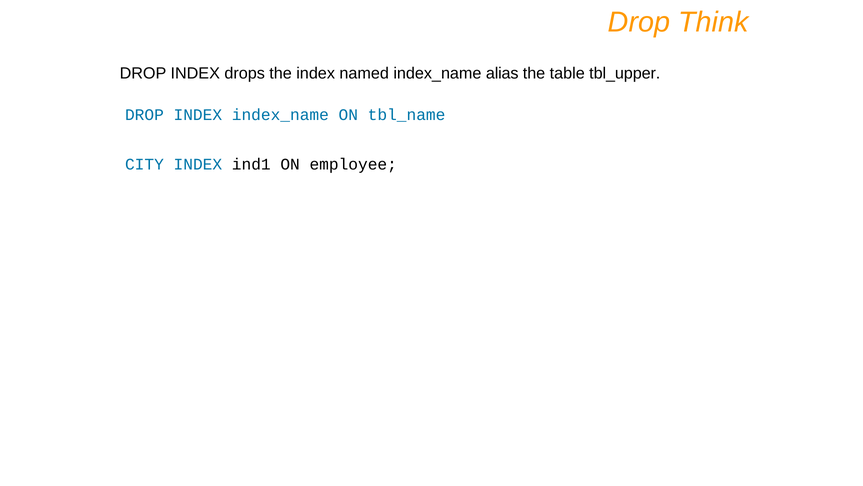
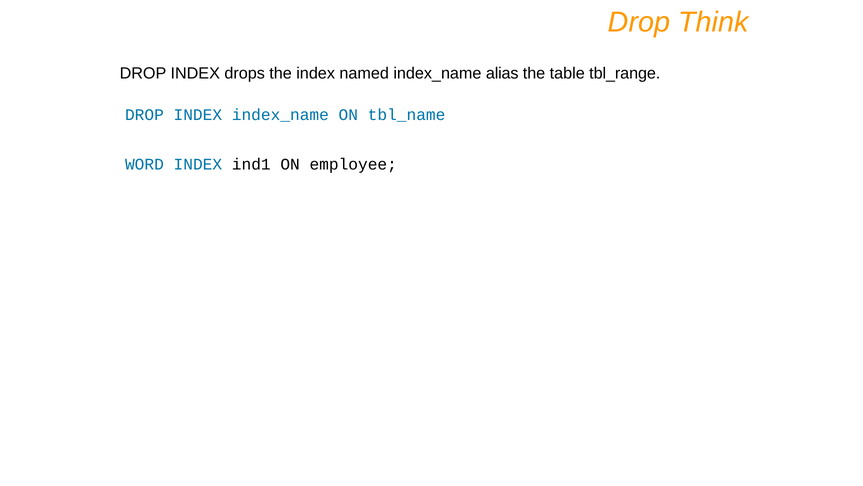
tbl_upper: tbl_upper -> tbl_range (625, 73)
CITY: CITY -> WORD (144, 164)
